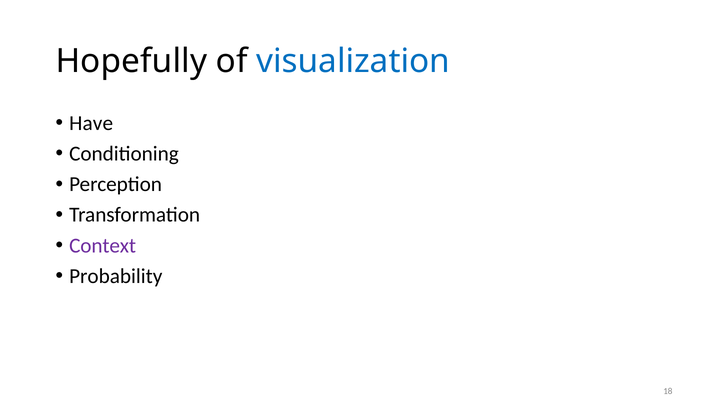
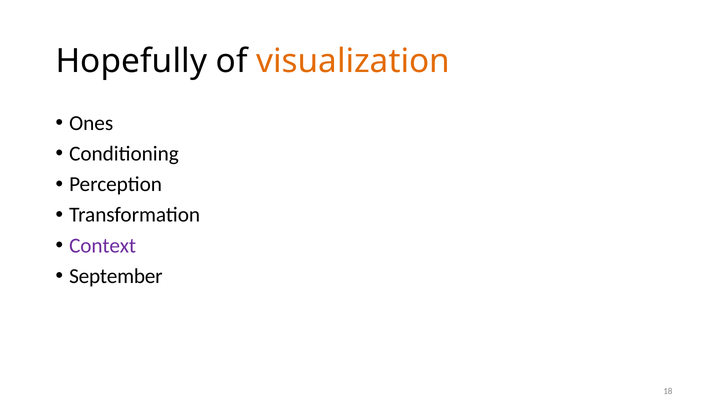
visualization colour: blue -> orange (353, 61)
Have: Have -> Ones (91, 123)
Probability: Probability -> September (116, 276)
